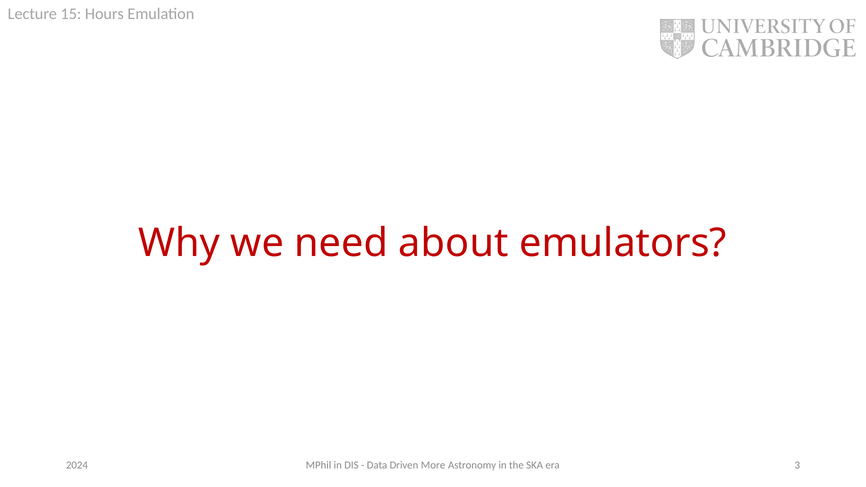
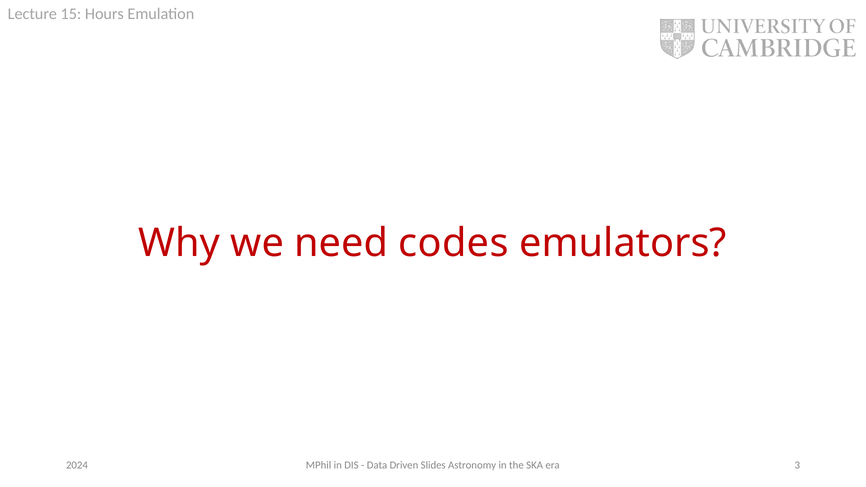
about: about -> codes (454, 243)
More: More -> Slides (433, 465)
